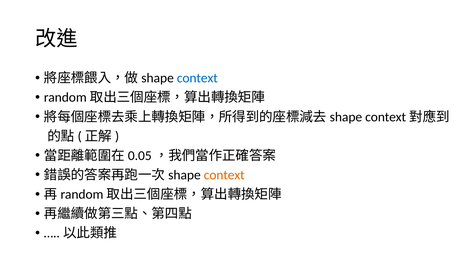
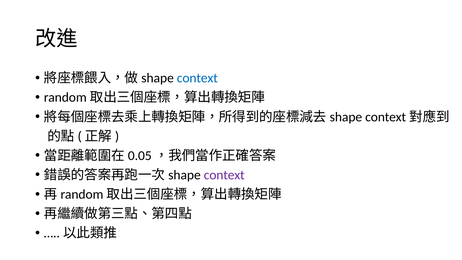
context colour: orange -> purple (224, 175)
